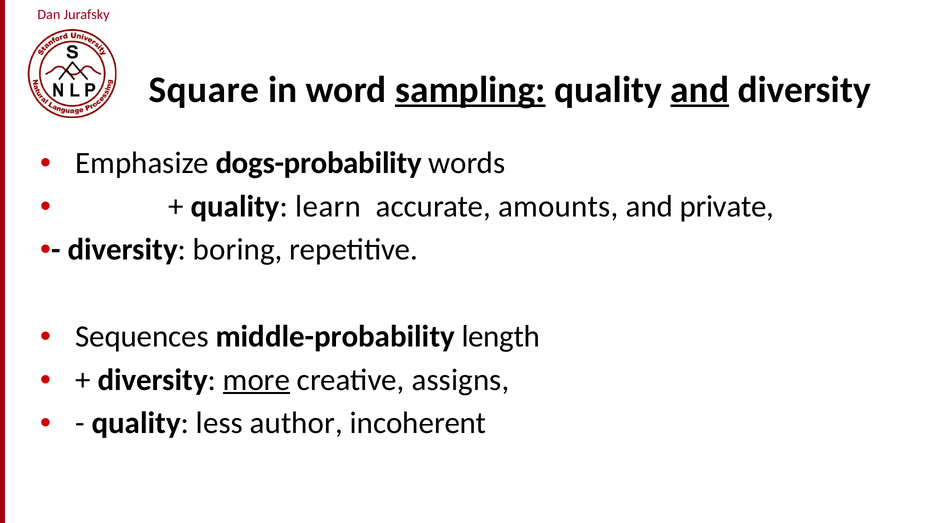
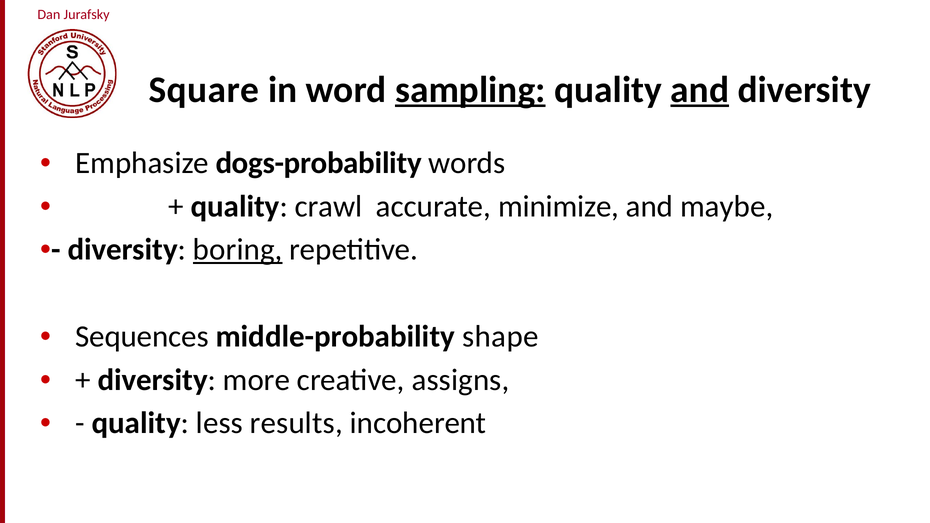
learn: learn -> crawl (329, 206)
amounts: amounts -> minimize (559, 206)
private: private -> maybe (727, 206)
boring underline: none -> present (238, 250)
length: length -> shape (500, 337)
more underline: present -> none (256, 380)
author: author -> results (296, 423)
